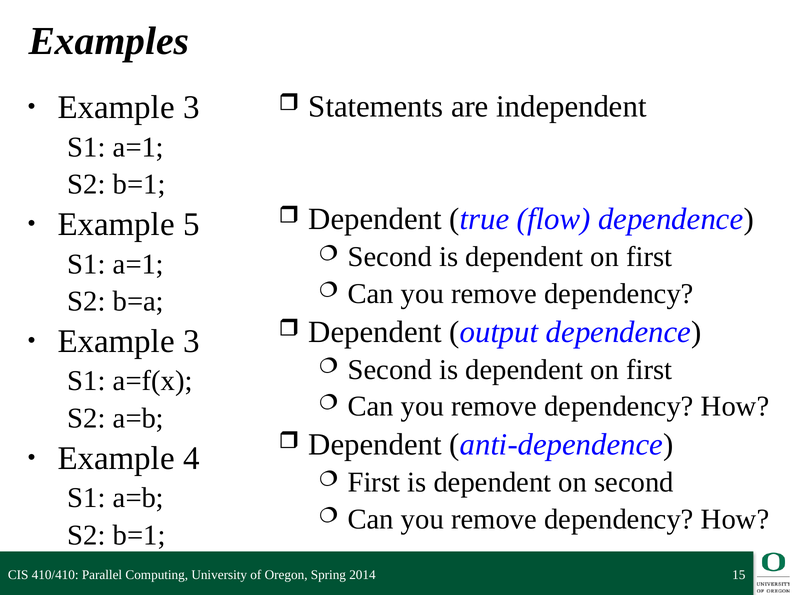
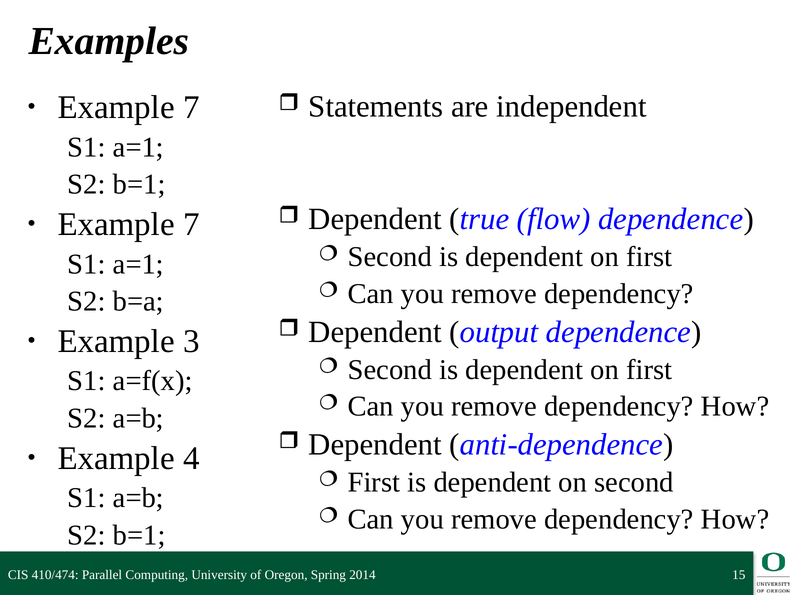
3: 3 -> 7 (191, 108)
5: 5 -> 7 (191, 224)
410/410: 410/410 -> 410/474 (55, 574)
